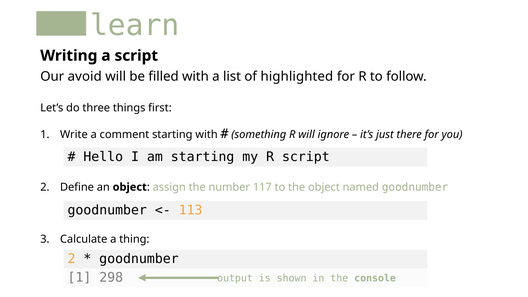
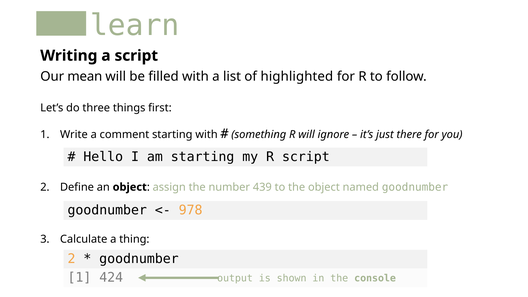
avoid: avoid -> mean (85, 77)
117: 117 -> 439 (262, 187)
113: 113 -> 978 (191, 210)
298: 298 -> 424 (111, 277)
